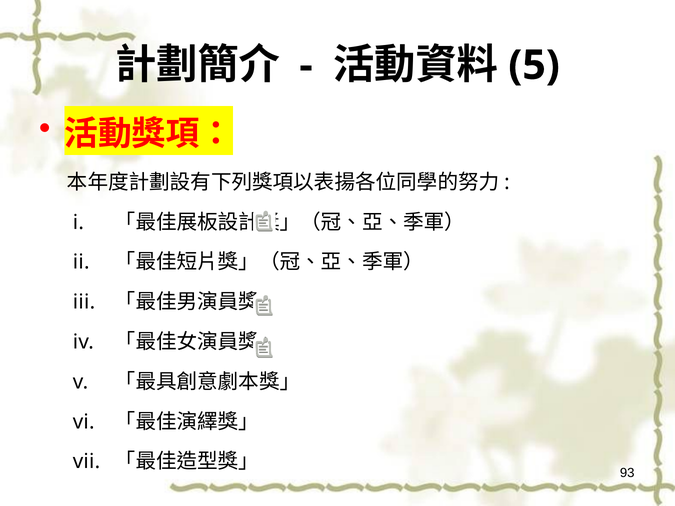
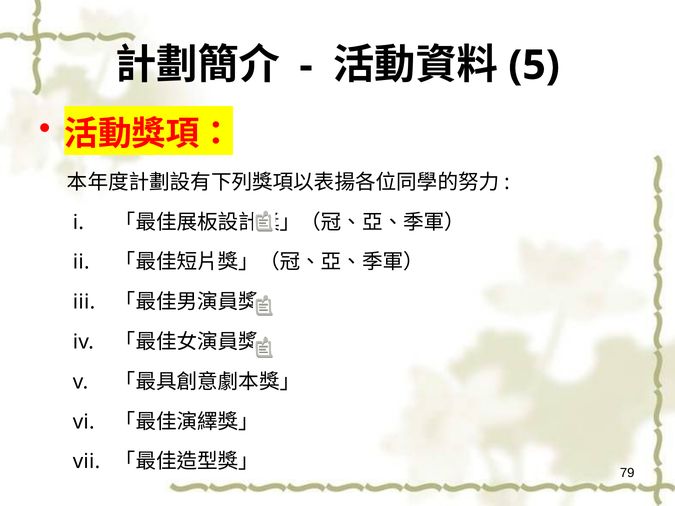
93: 93 -> 79 (627, 473)
